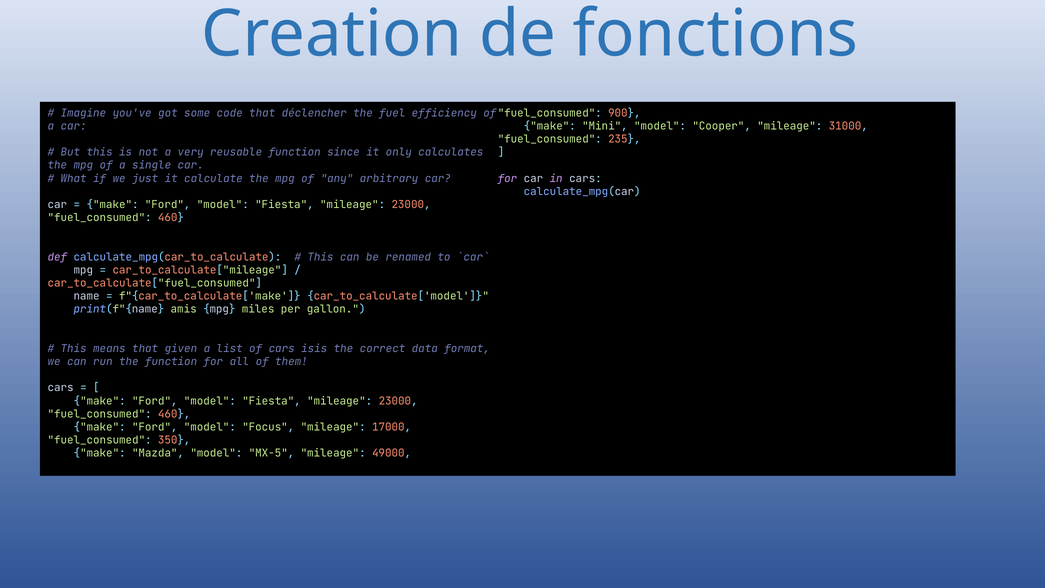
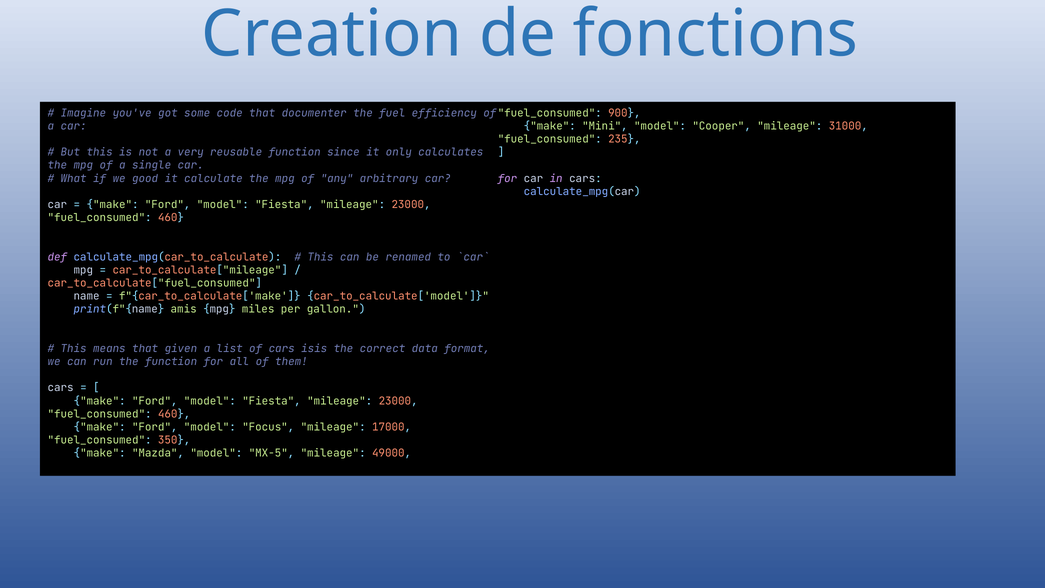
déclencher: déclencher -> documenter (314, 113)
just: just -> good (145, 178)
